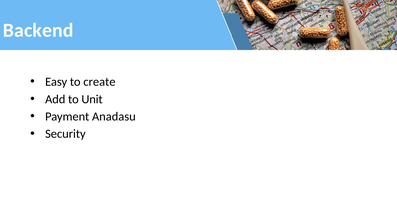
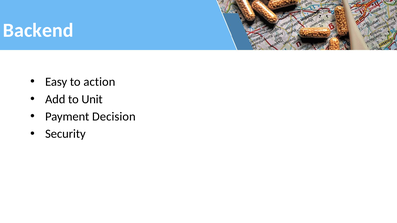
create: create -> action (99, 82)
Anadasu: Anadasu -> Decision (114, 117)
